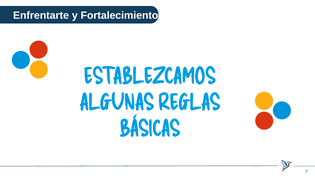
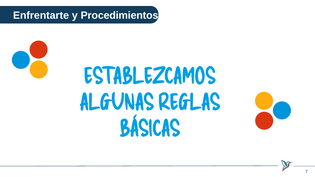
Fortalecimiento: Fortalecimiento -> Procedimientos (119, 15)
